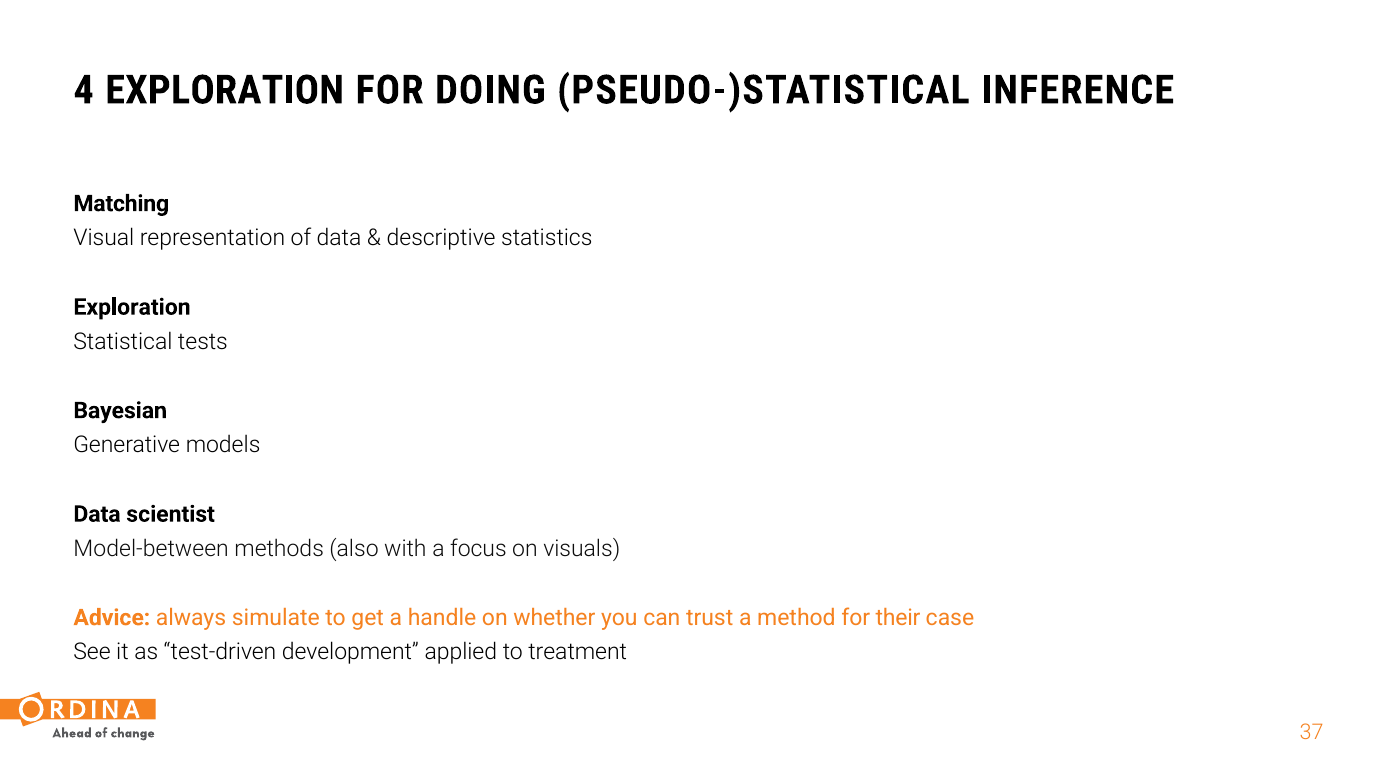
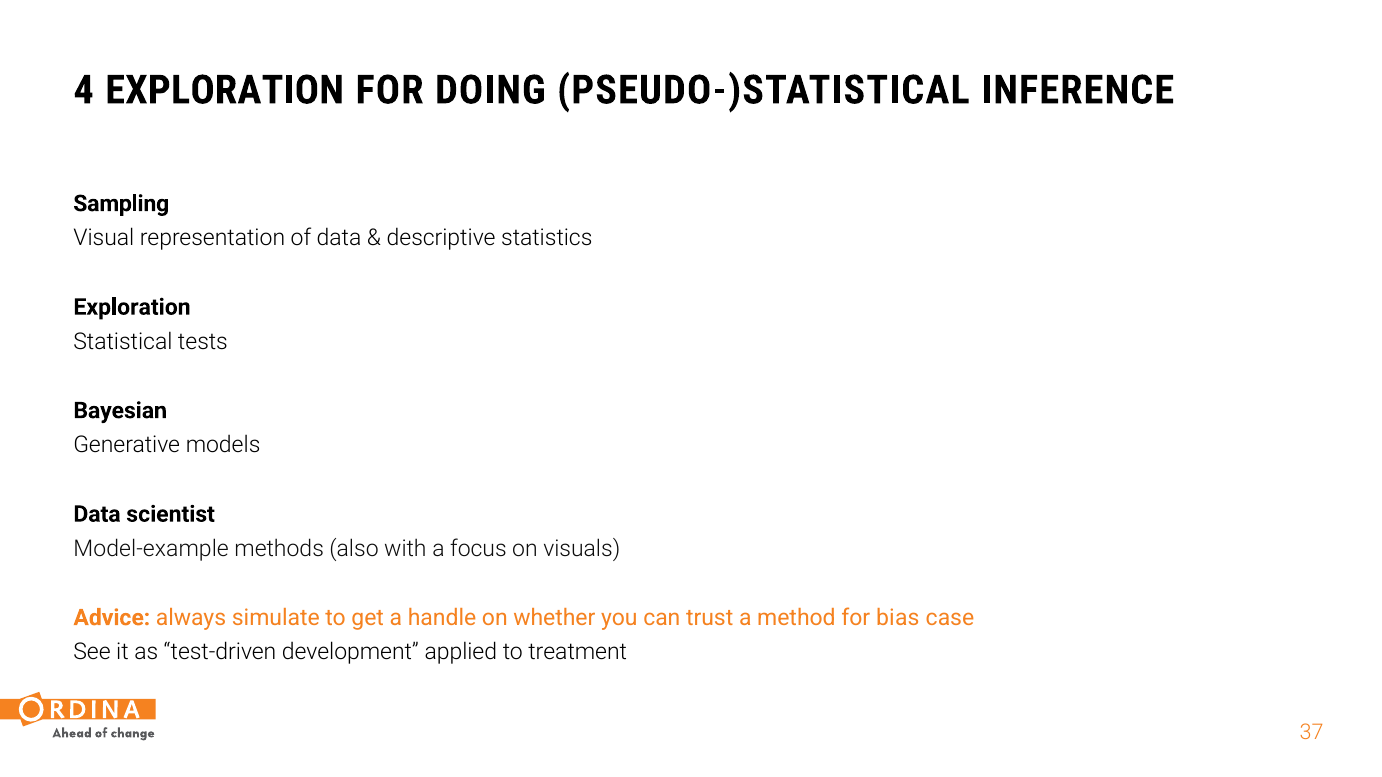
Matching: Matching -> Sampling (121, 204)
Model-between: Model-between -> Model-example (151, 549)
their: their -> bias (898, 618)
